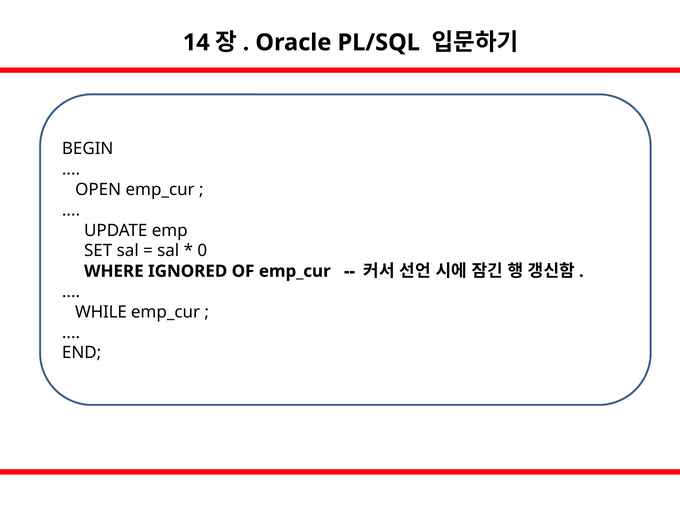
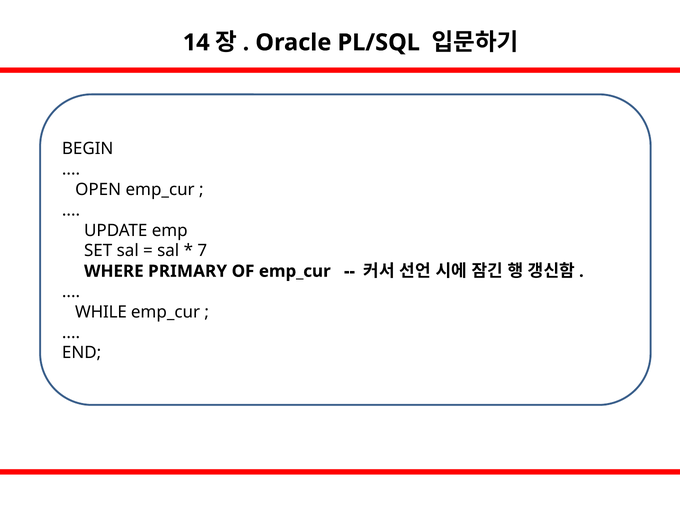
0: 0 -> 7 (202, 251)
IGNORED: IGNORED -> PRIMARY (188, 271)
